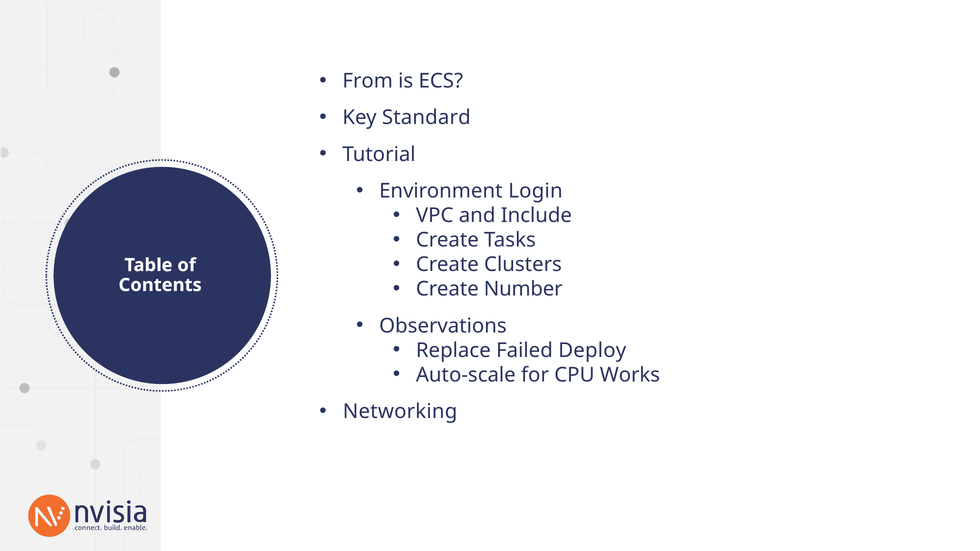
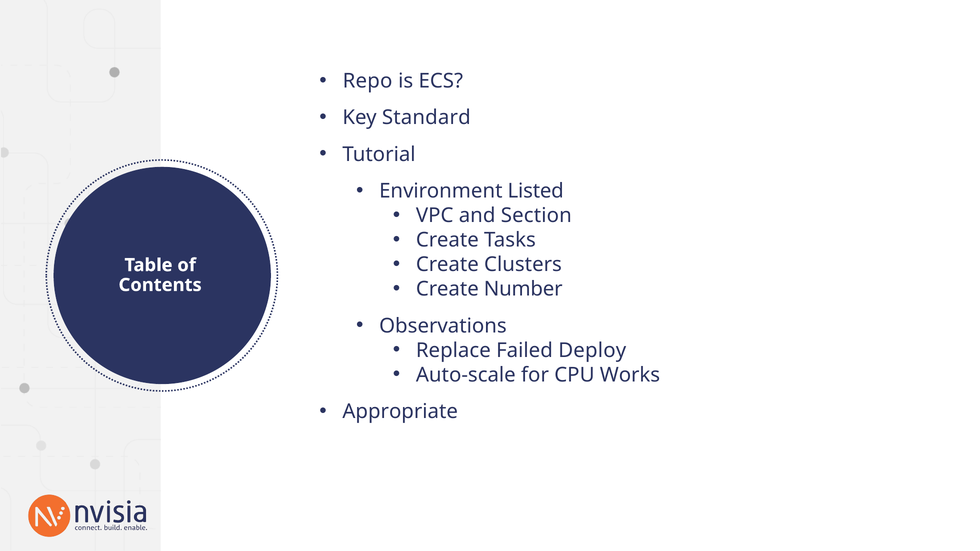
From: From -> Repo (368, 81)
Login: Login -> Listed (536, 191)
Include: Include -> Section (536, 216)
Networking: Networking -> Appropriate (400, 412)
